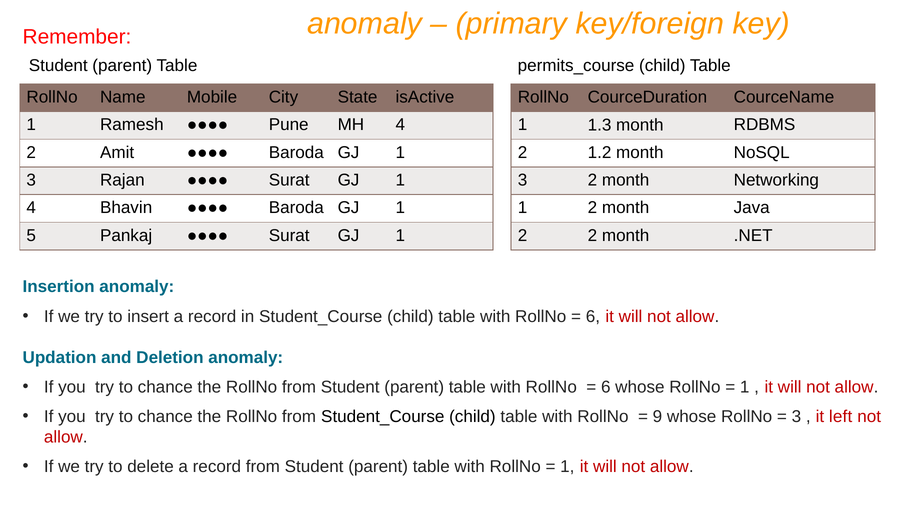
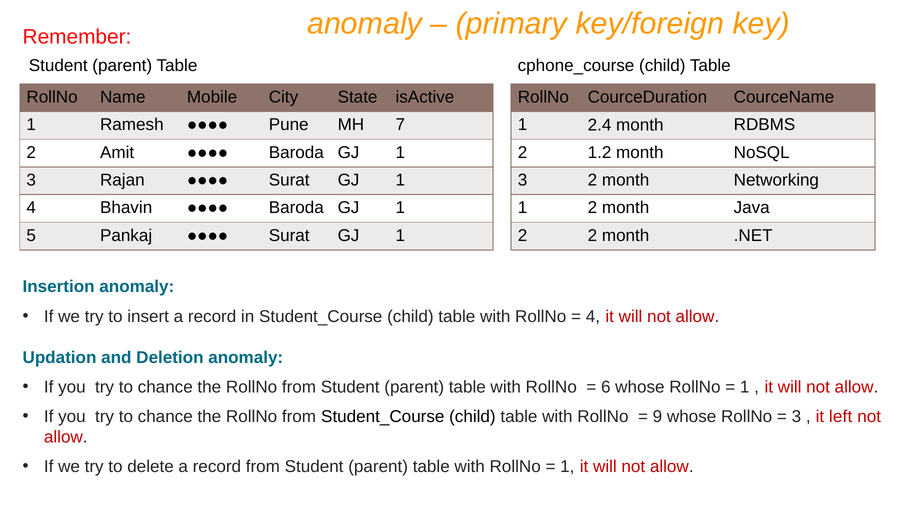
permits_course: permits_course -> cphone_course (576, 66)
MH 4: 4 -> 7 (400, 125)
1.3: 1.3 -> 2.4 (600, 125)
6: 6 -> 4 (593, 317)
